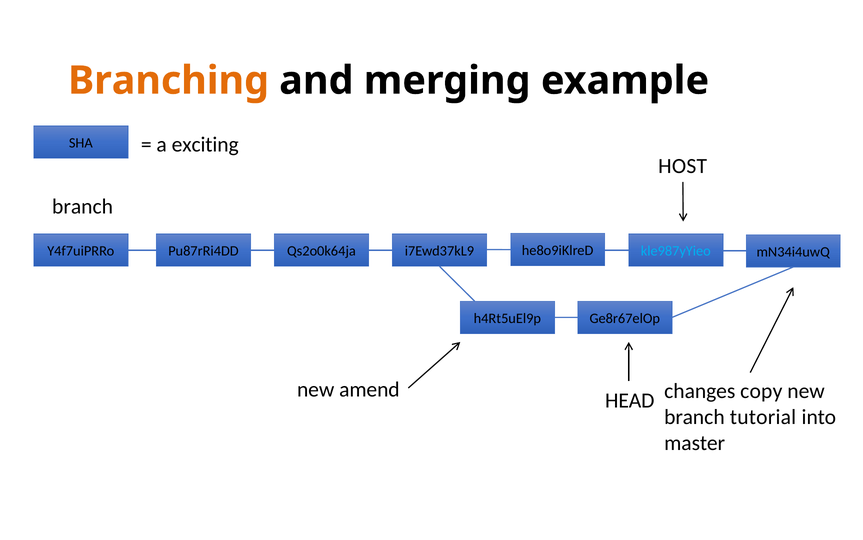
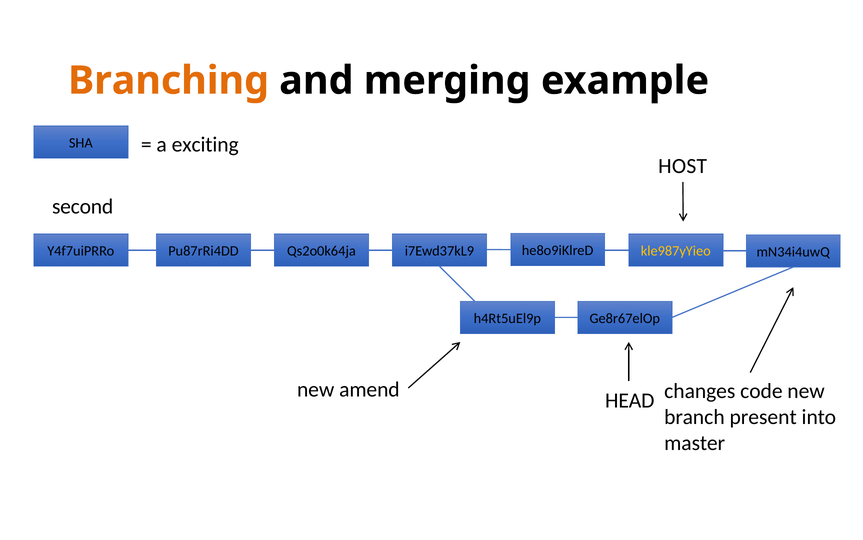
branch: branch -> second (83, 206)
kle987yYieo colour: light blue -> yellow (676, 251)
copy: copy -> code (761, 391)
tutorial: tutorial -> present (763, 417)
